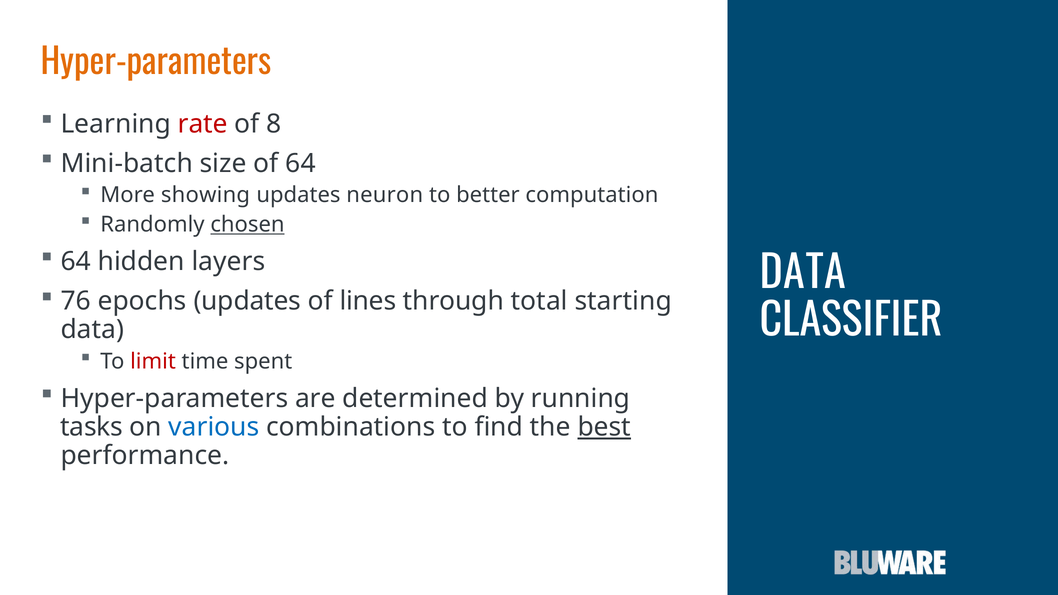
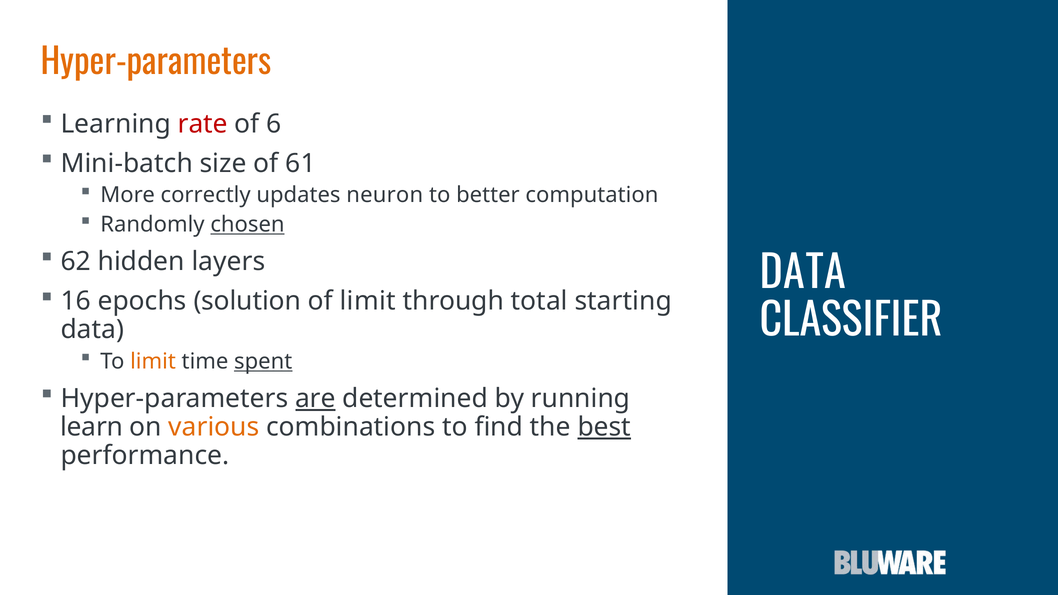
8: 8 -> 6 (274, 124)
of 64: 64 -> 61 (300, 163)
showing: showing -> correctly (206, 195)
64: 64 -> 62 (76, 262)
76: 76 -> 16 (76, 301)
epochs updates: updates -> solution (247, 301)
of lines: lines -> limit (368, 301)
limit colour: red -> orange (153, 362)
spent underline: none -> present (263, 362)
are underline: none -> present (315, 399)
tasks: tasks -> learn (92, 427)
various colour: blue -> orange (214, 427)
